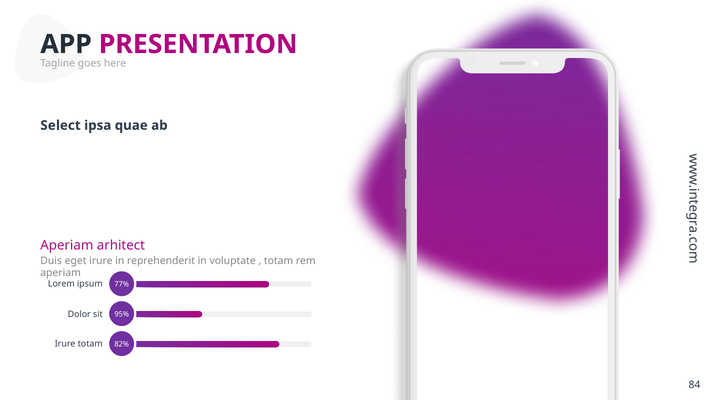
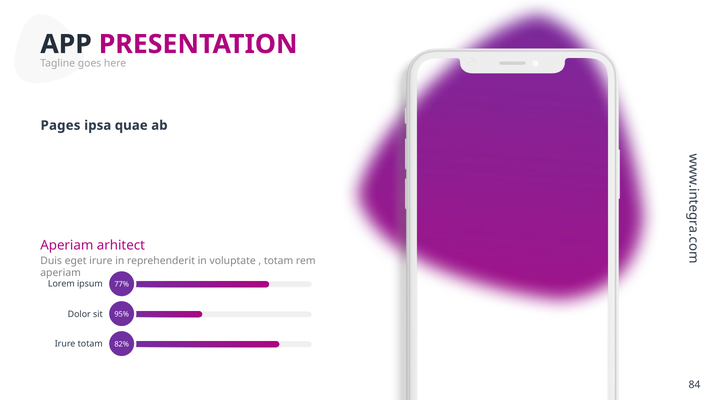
Select: Select -> Pages (60, 125)
